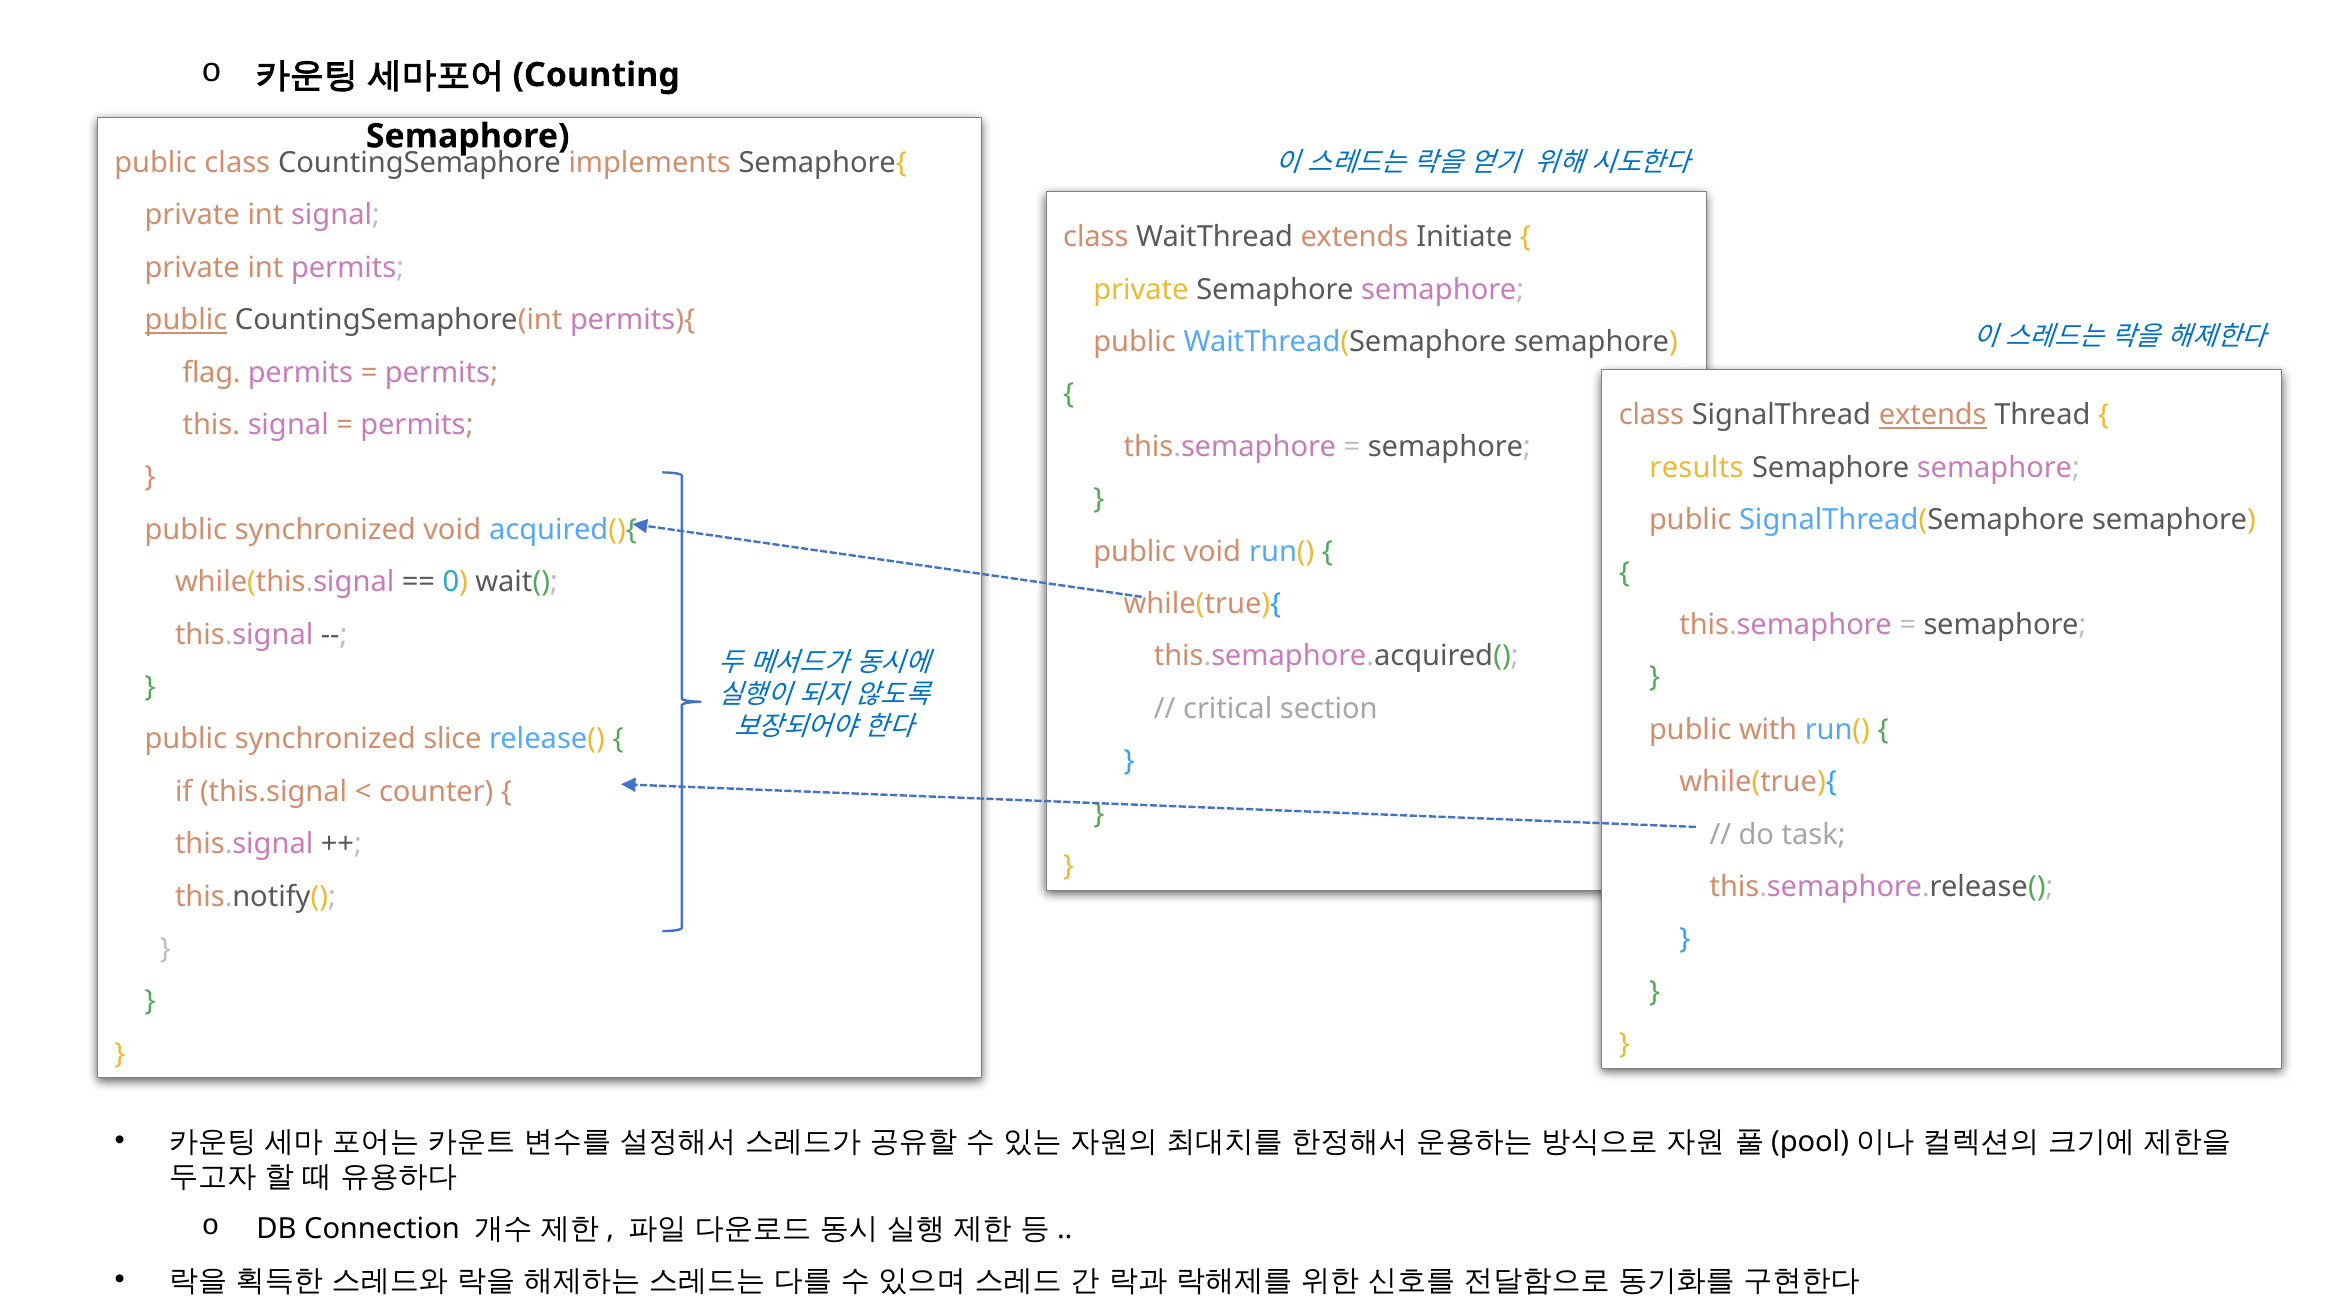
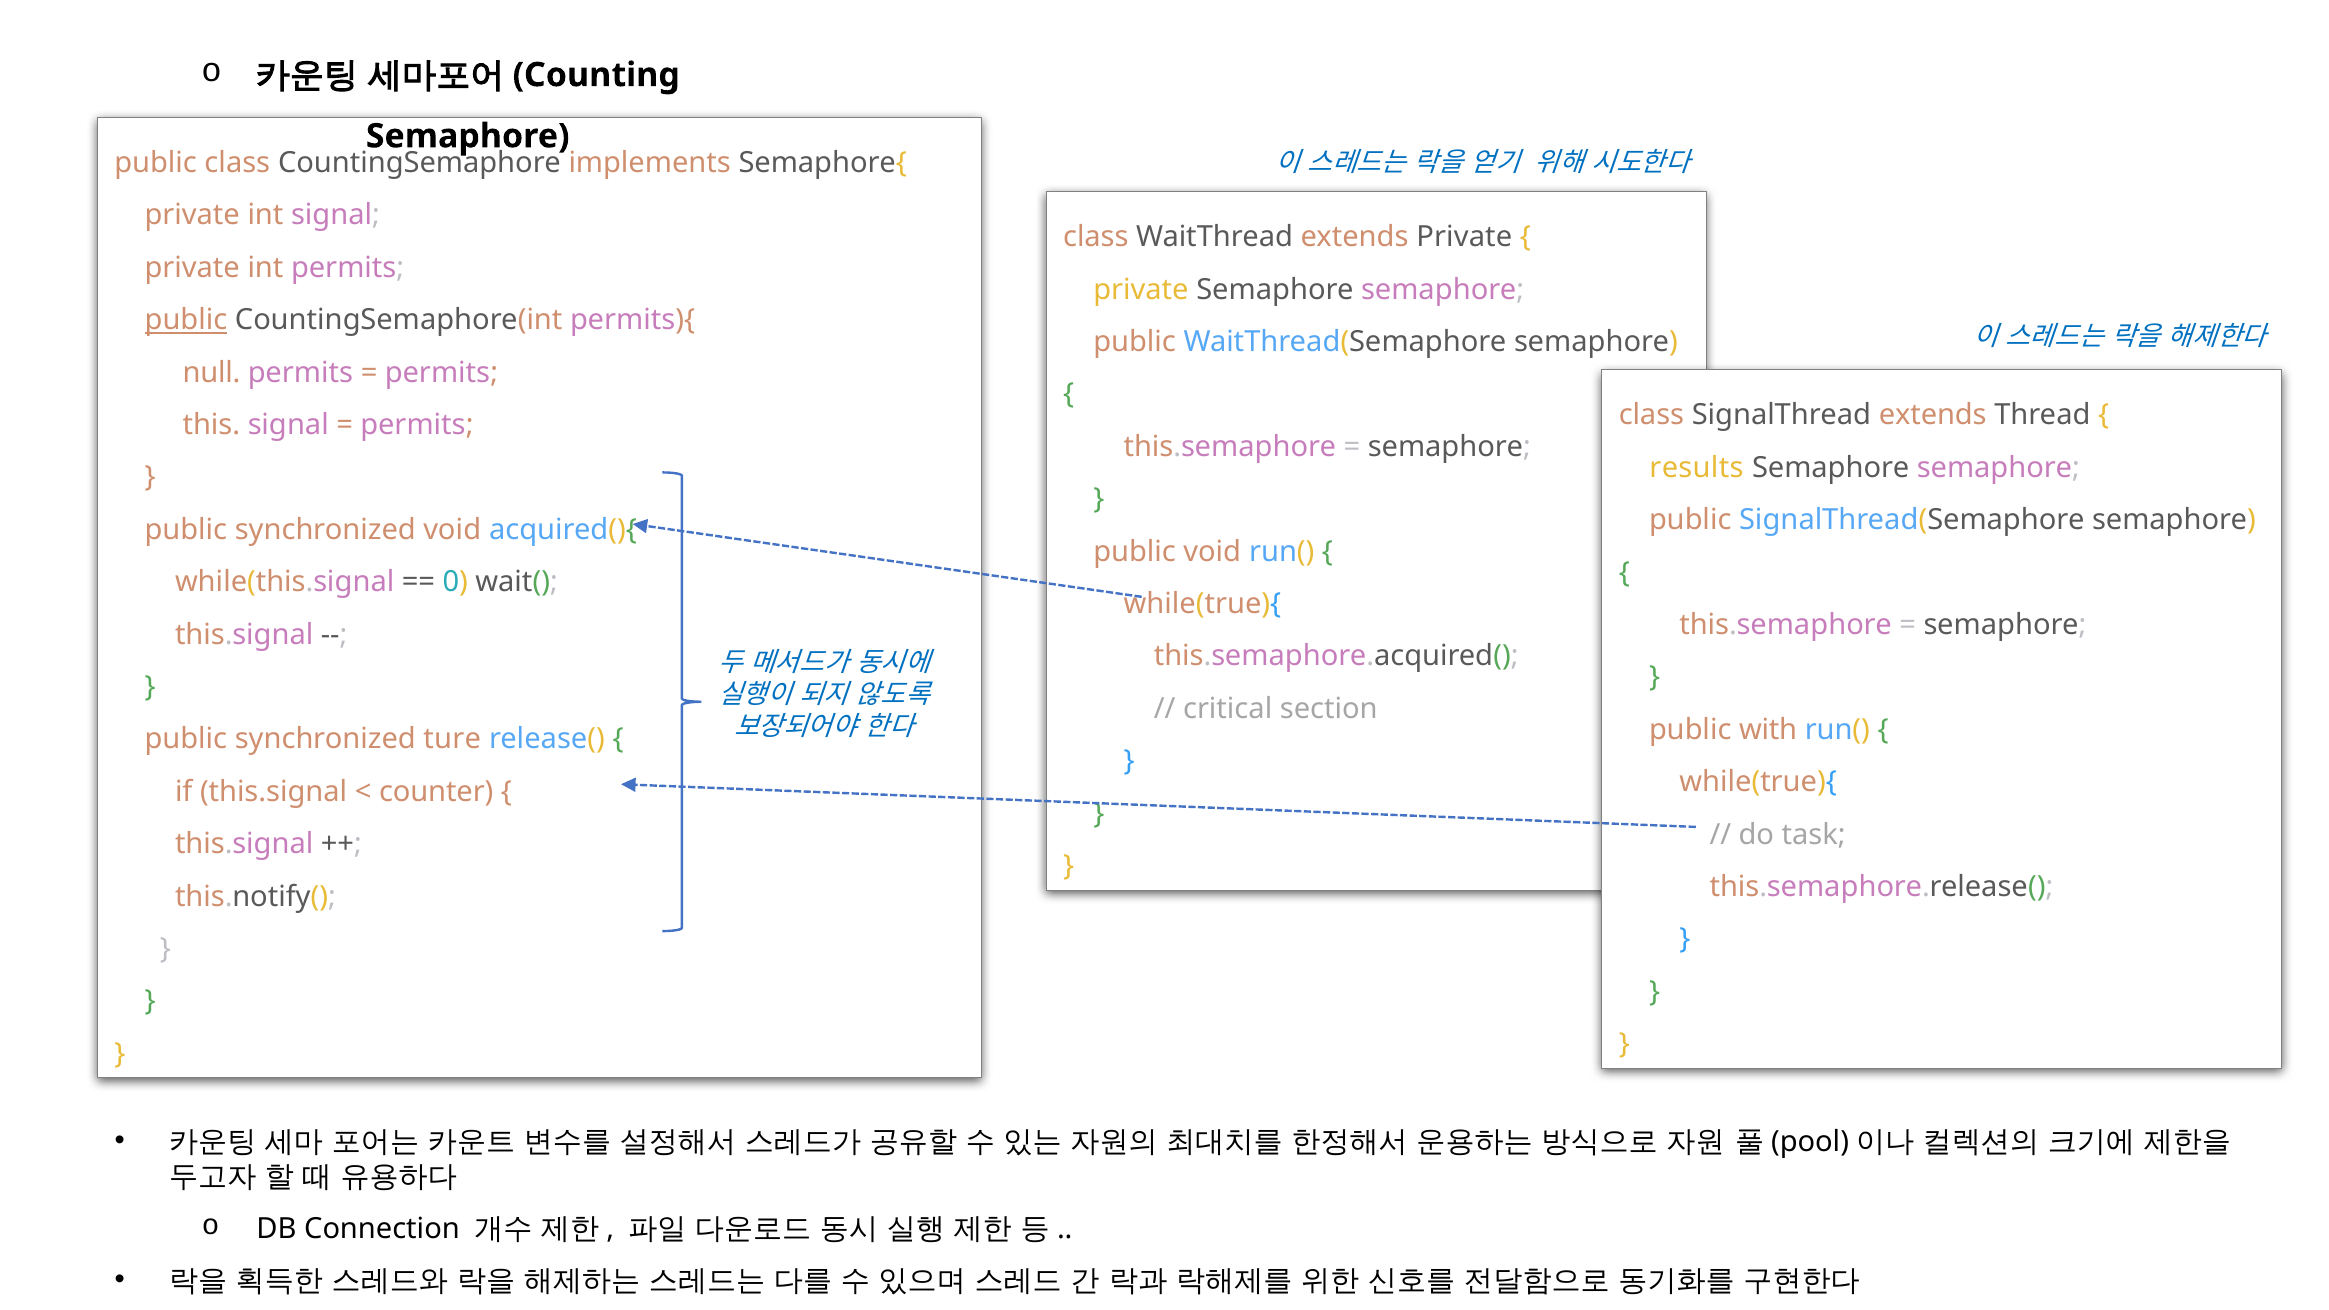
extends Initiate: Initiate -> Private (1464, 237)
flag: flag -> null (211, 373)
extends underline: present -> none (1933, 415)
slice: slice -> ture (452, 739)
